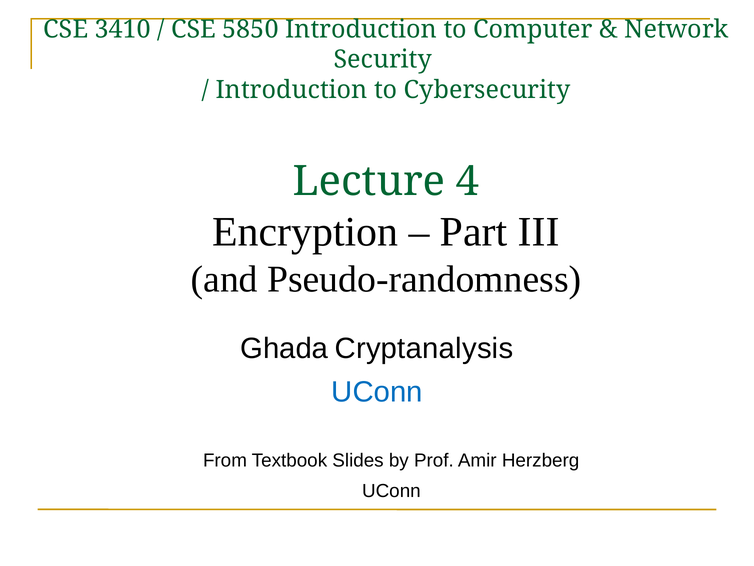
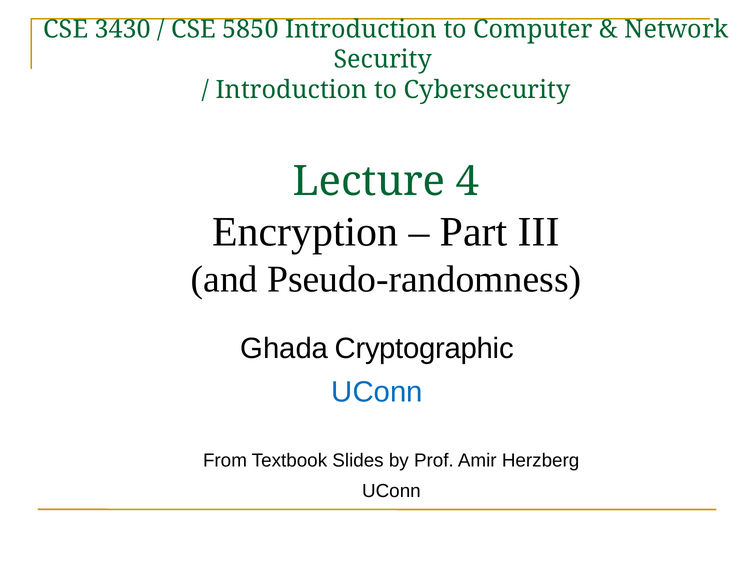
3410: 3410 -> 3430 (123, 29)
Cryptanalysis: Cryptanalysis -> Cryptographic (424, 348)
